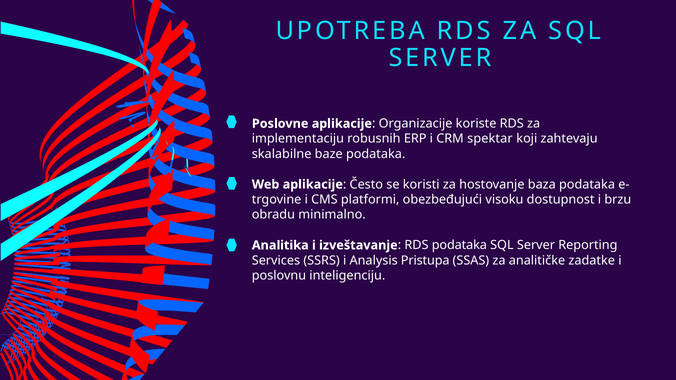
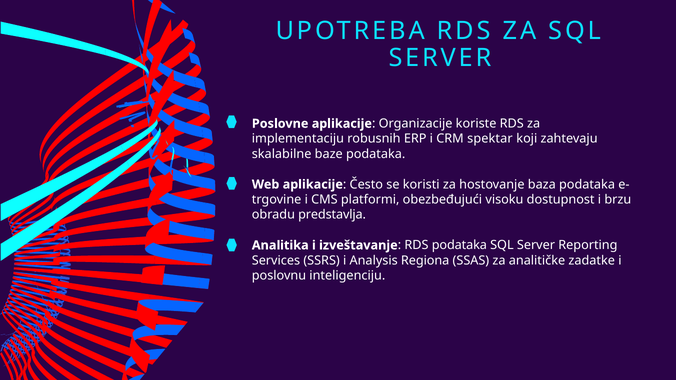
minimalno: minimalno -> predstavlja (332, 215)
Pristupa: Pristupa -> Regiona (425, 261)
